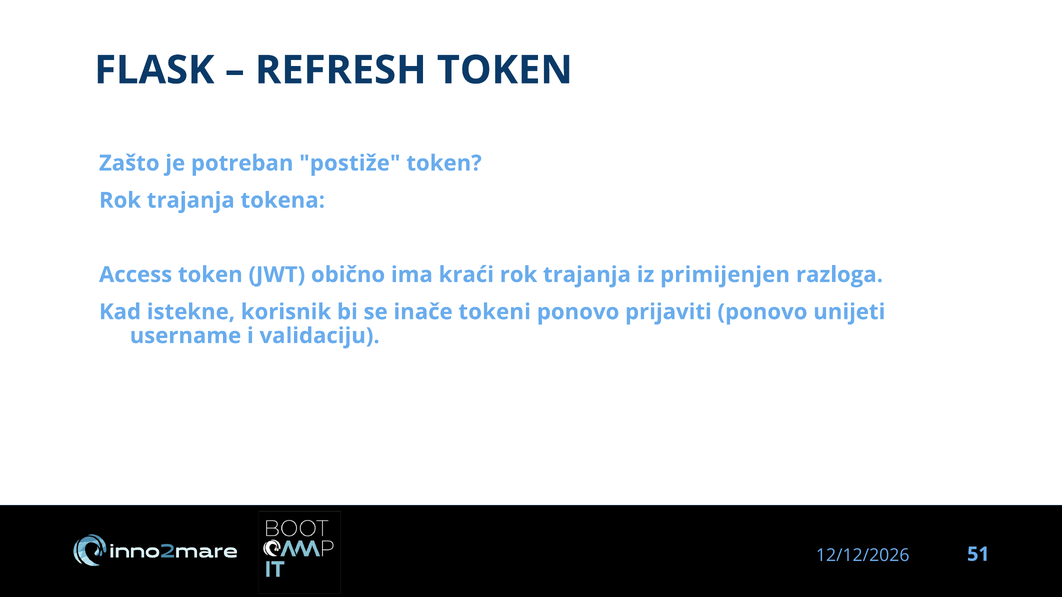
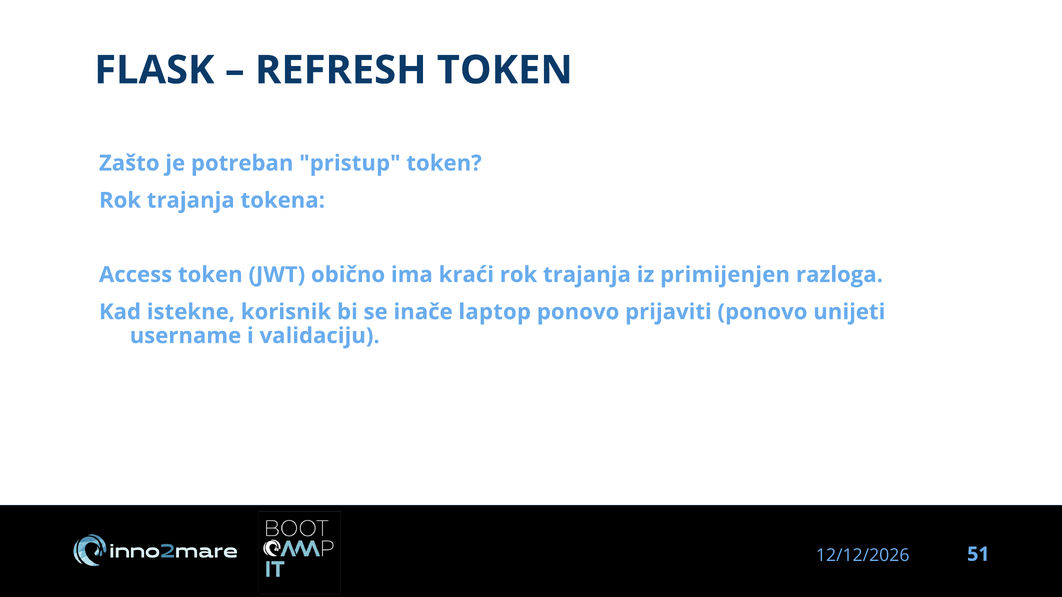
postiže: postiže -> pristup (350, 163)
tokeni: tokeni -> laptop (495, 312)
